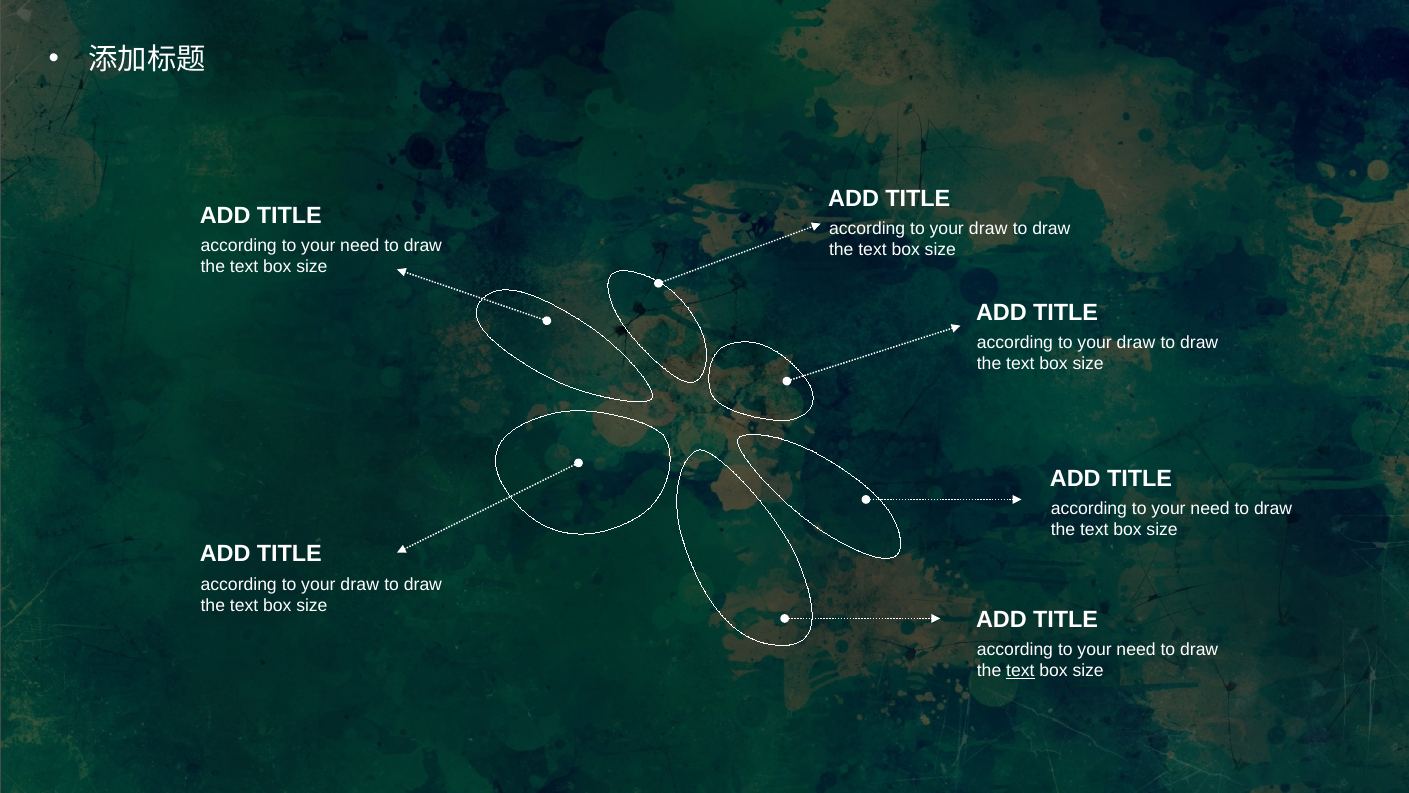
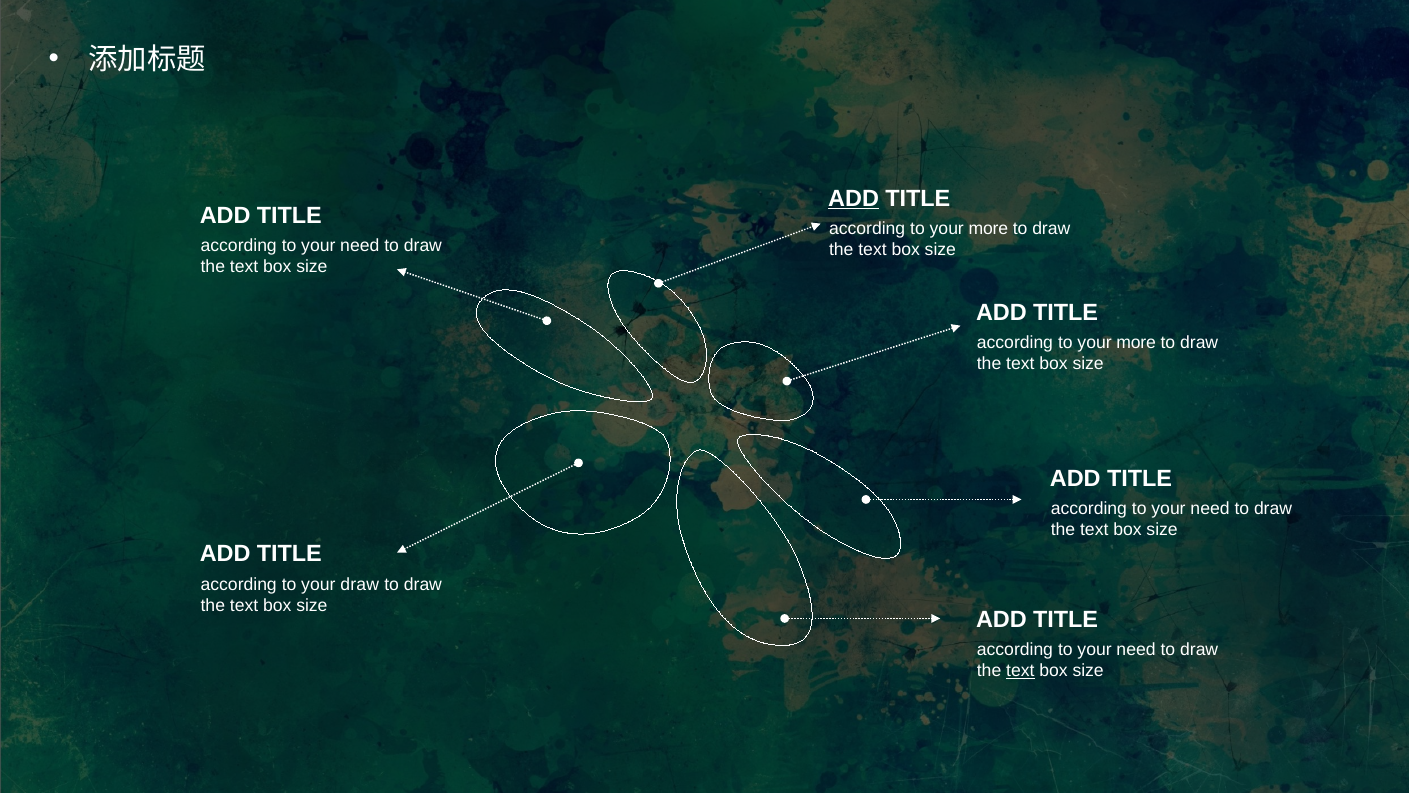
ADD underline: none -> present (854, 198)
draw: draw -> more (988, 228)
draw: draw -> more (1136, 343)
